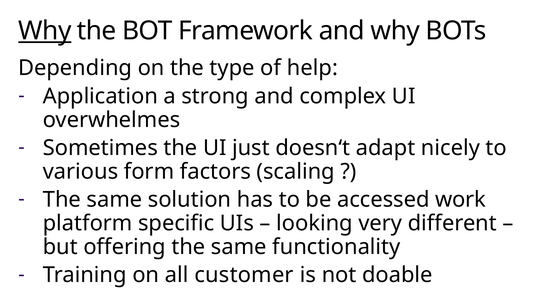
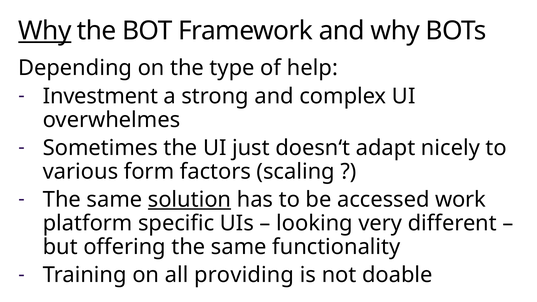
Application: Application -> Investment (100, 96)
solution underline: none -> present (190, 200)
customer: customer -> providing (244, 275)
